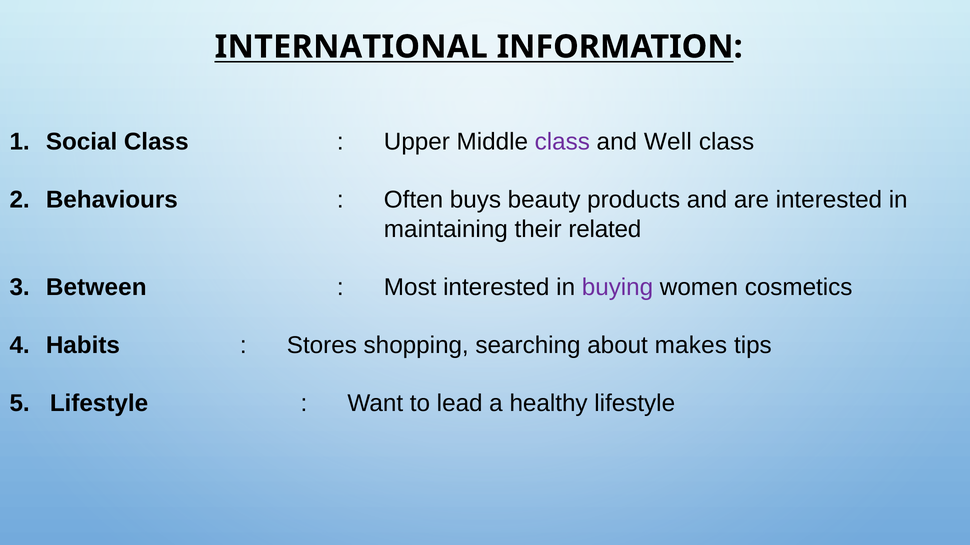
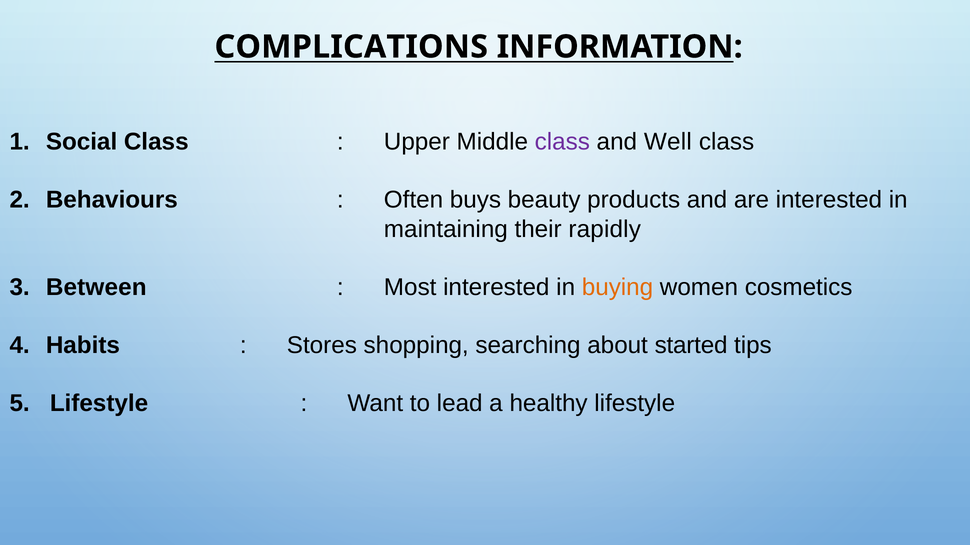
INTERNATIONAL: INTERNATIONAL -> COMPLICATIONS (351, 47)
related: related -> rapidly (605, 229)
buying colour: purple -> orange (618, 288)
makes: makes -> started (691, 346)
